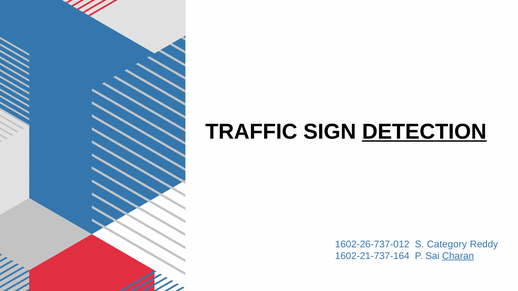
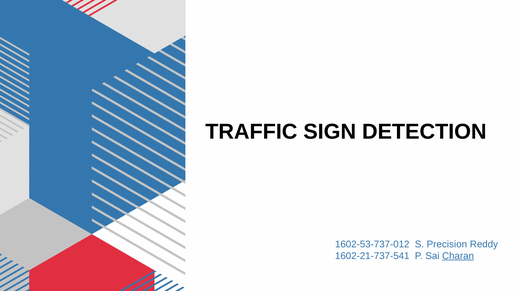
DETECTION underline: present -> none (424, 132)
1602-26-737-012: 1602-26-737-012 -> 1602-53-737-012 (372, 245)
Category: Category -> Precision (447, 245)
1602-21-737-164: 1602-21-737-164 -> 1602-21-737-541 (372, 256)
